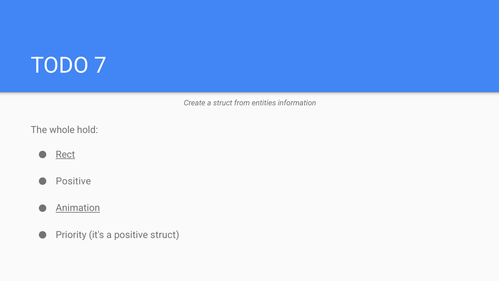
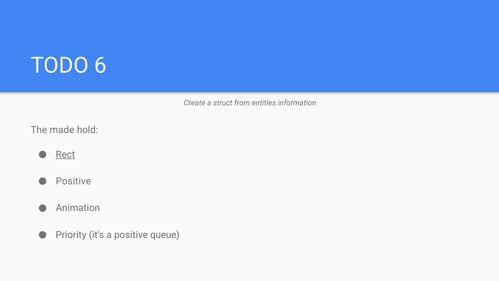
7: 7 -> 6 (100, 65)
whole: whole -> made (62, 130)
Animation underline: present -> none (78, 208)
positive struct: struct -> queue (165, 235)
